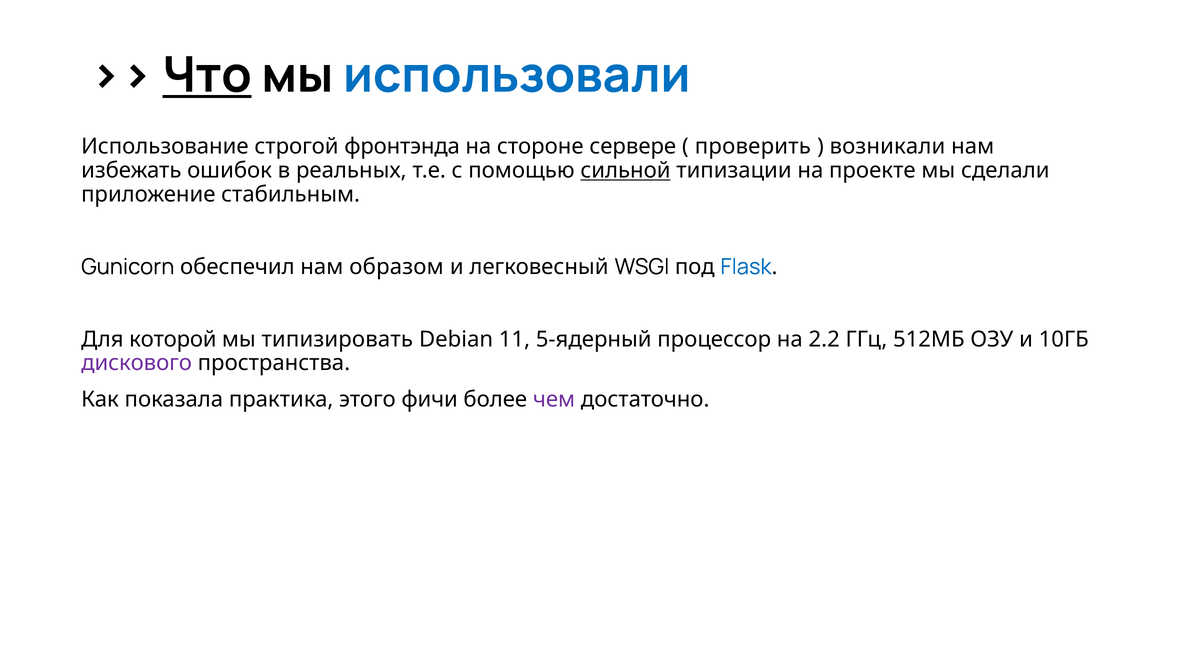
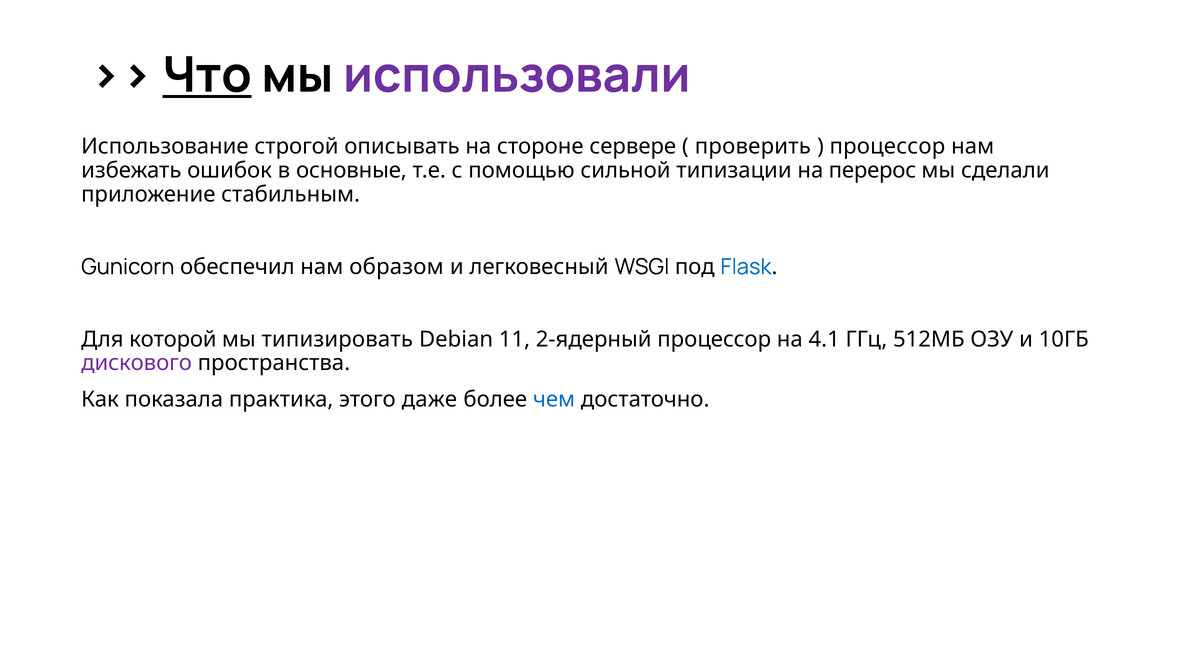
использовали colour: blue -> purple (517, 75)
фронтэнда: фронтэнда -> описывать (402, 147)
возникали: возникали -> процессор (887, 147)
реальных: реальных -> основные (351, 171)
сильной underline: present -> none (626, 171)
проекте: проекте -> перерос (872, 171)
5-ядерный: 5-ядерный -> 2-ядерный (594, 339)
2.2: 2.2 -> 4.1 (824, 339)
фичи: фичи -> даже (429, 400)
чем colour: purple -> blue (554, 400)
